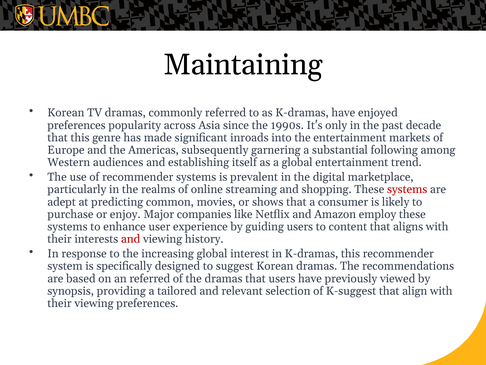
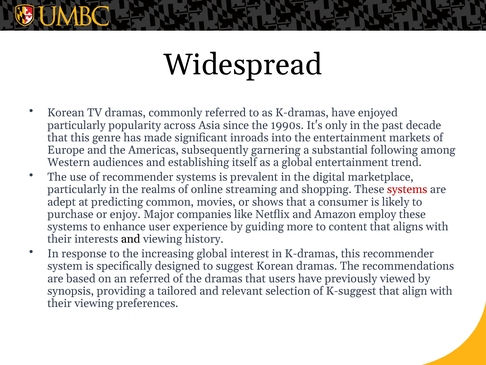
Maintaining: Maintaining -> Widespread (243, 64)
preferences: preferences -> particularly (77, 125)
guiding users: users -> more (300, 226)
and colour: red -> black (131, 239)
